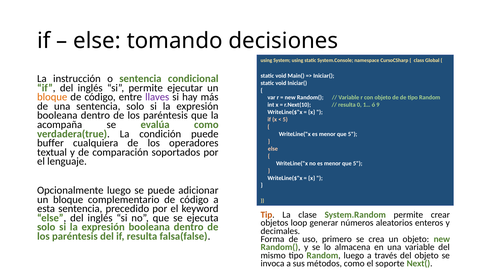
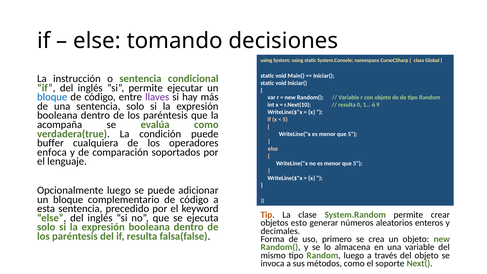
bloque colour: orange -> blue (52, 97)
textual: textual -> enfoca (52, 152)
loop: loop -> esto (299, 223)
